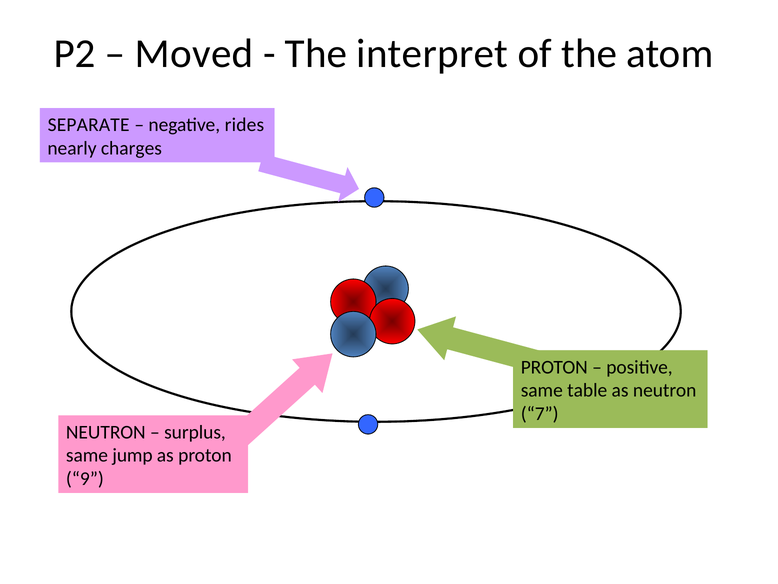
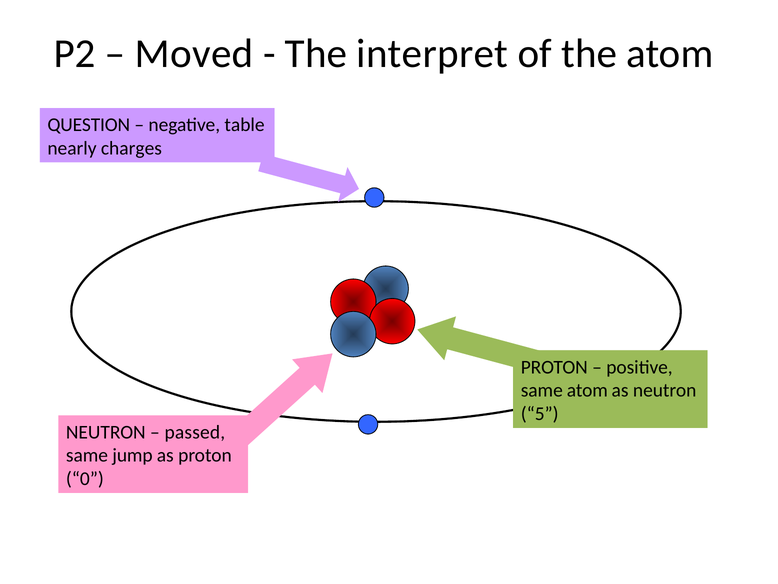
SEPARATE: SEPARATE -> QUESTION (89, 125)
rides: rides -> table (245, 125)
same table: table -> atom (587, 390)
7: 7 -> 5 (540, 413)
surplus: surplus -> passed (195, 432)
9: 9 -> 0 (85, 478)
